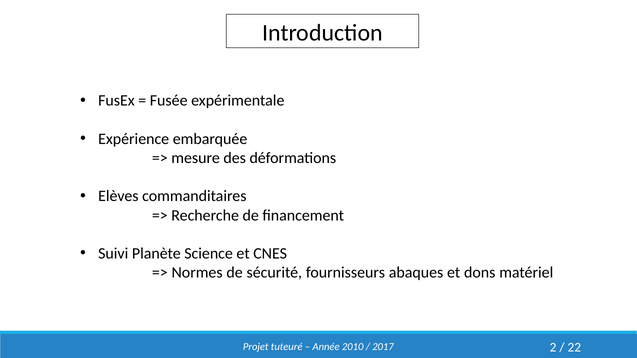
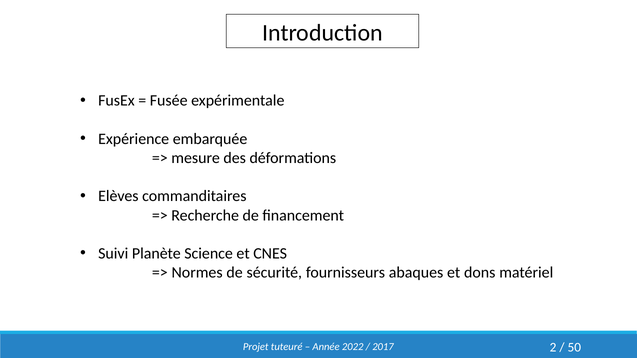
22: 22 -> 50 (574, 348)
2010: 2010 -> 2022 (353, 347)
